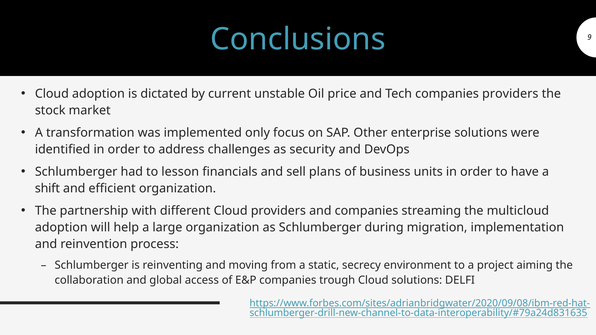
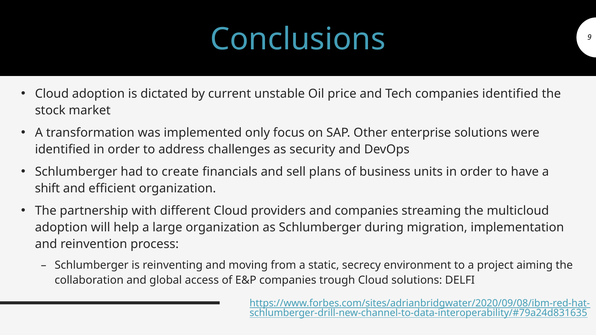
companies providers: providers -> identified (510, 94)
lesson: lesson -> create (180, 172)
